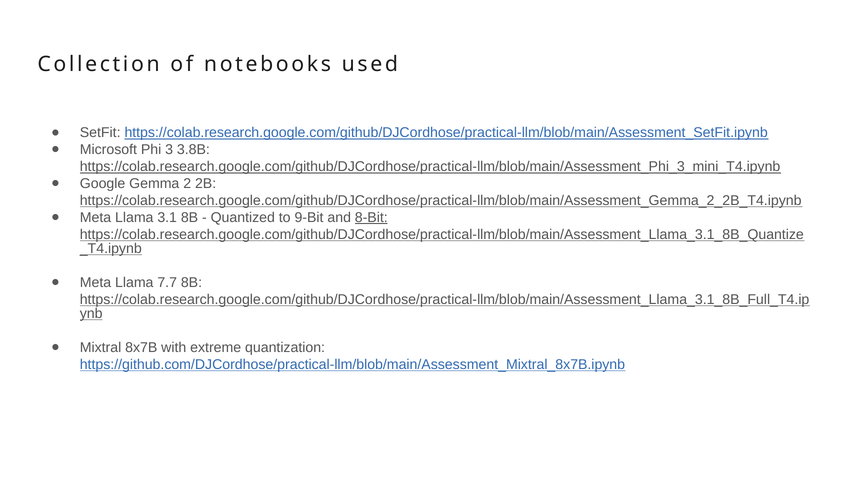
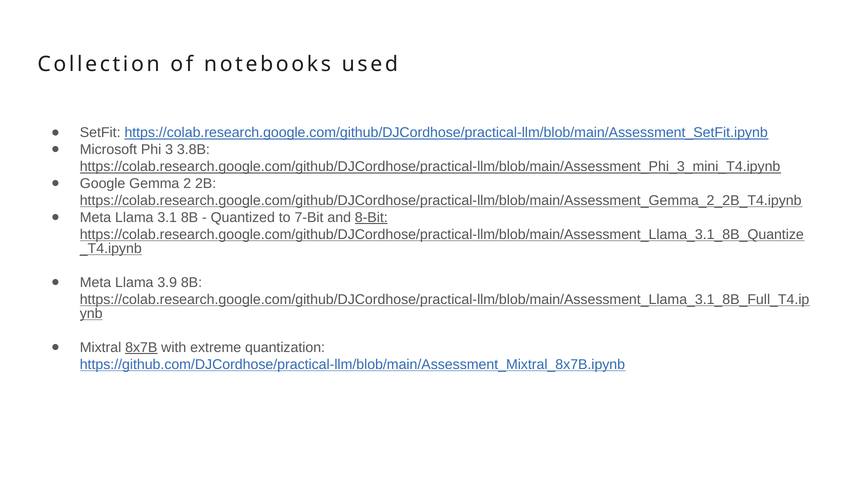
9-Bit: 9-Bit -> 7-Bit (309, 217)
7.7: 7.7 -> 3.9 (167, 282)
8x7B underline: none -> present (141, 347)
